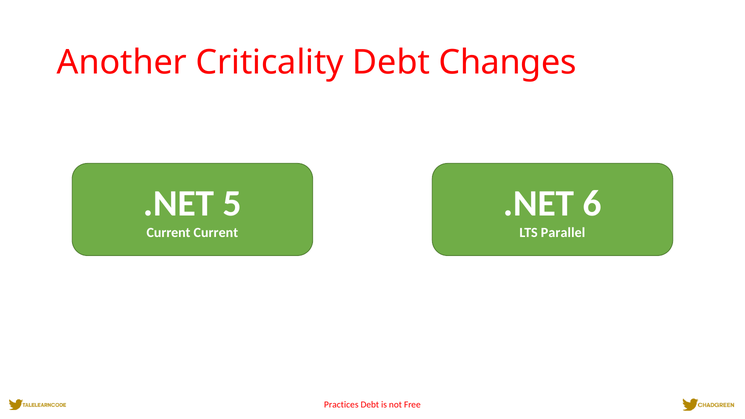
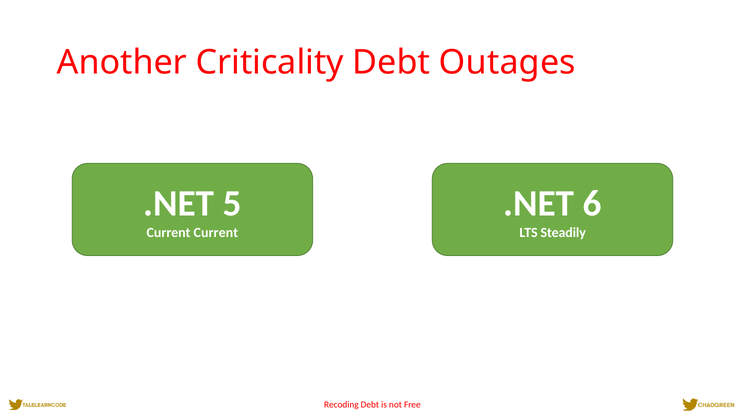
Changes: Changes -> Outages (507, 63)
Parallel: Parallel -> Steadily (563, 233)
Practices: Practices -> Recoding (341, 405)
